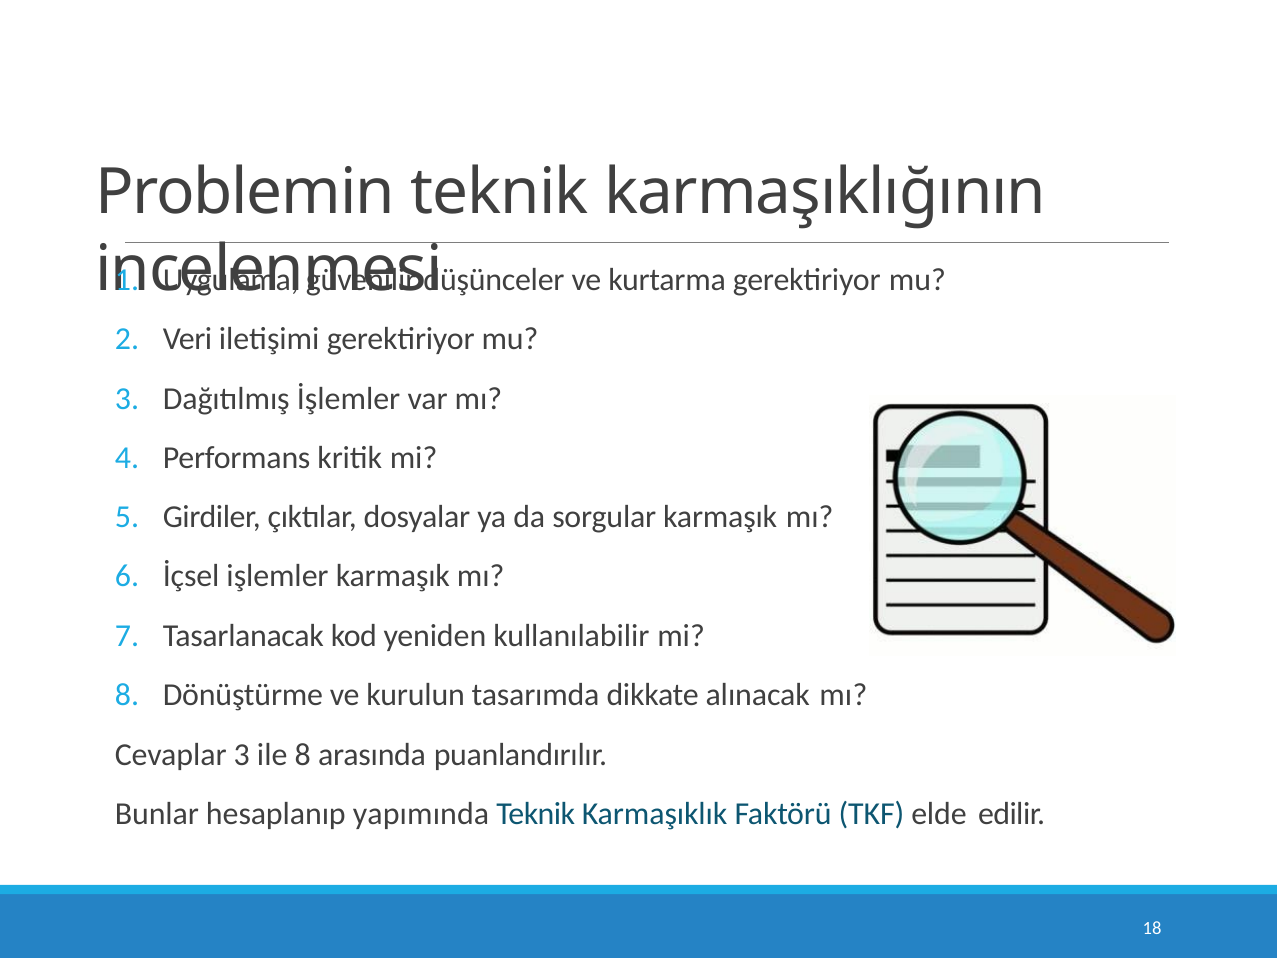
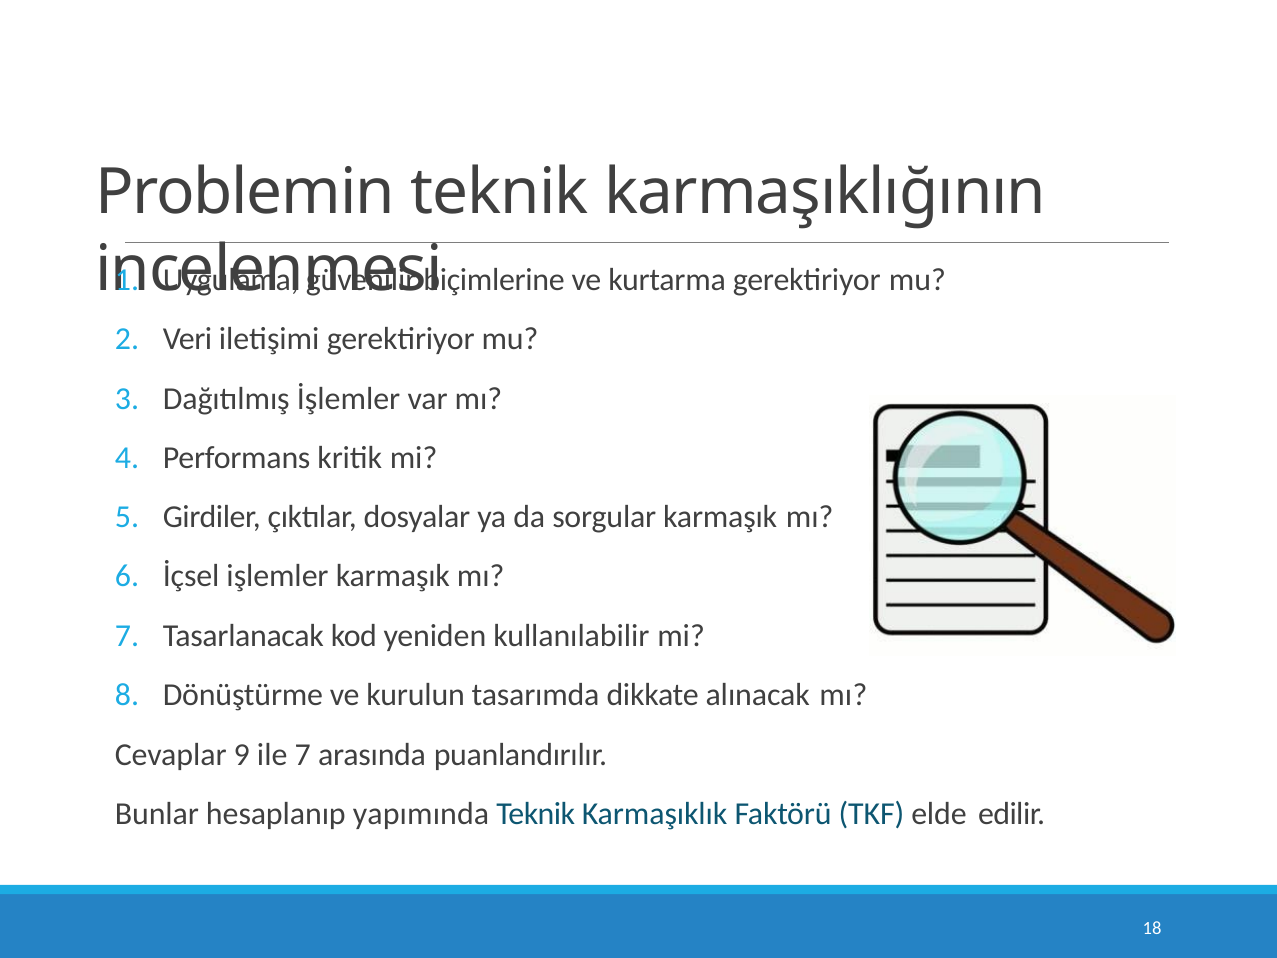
düşünceler: düşünceler -> biçimlerine (494, 280)
Cevaplar 3: 3 -> 9 (242, 754)
ile 8: 8 -> 7 (303, 754)
